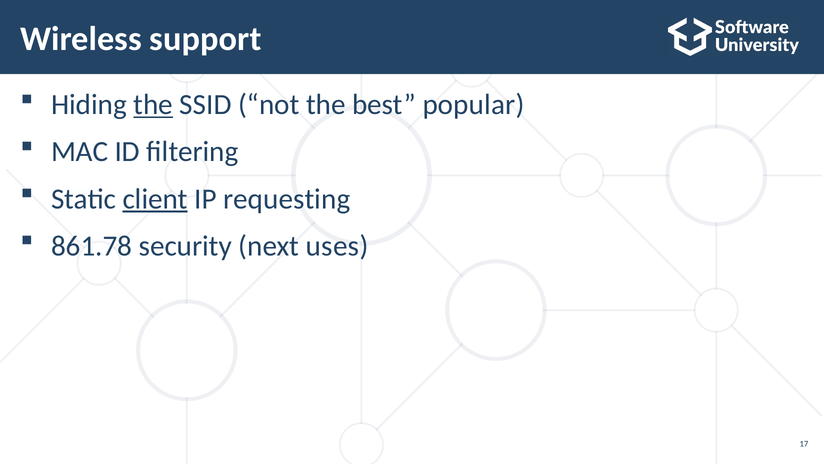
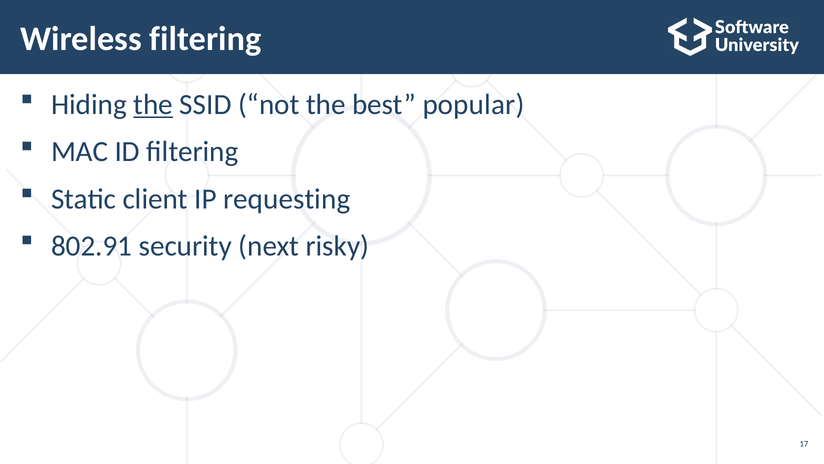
Wireless support: support -> filtering (205, 39)
client underline: present -> none (155, 199)
861.78: 861.78 -> 802.91 (92, 246)
uses: uses -> risky (337, 246)
